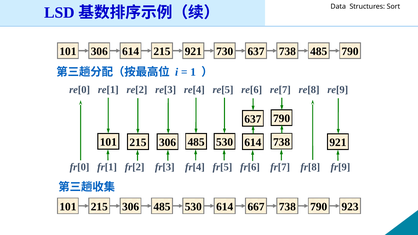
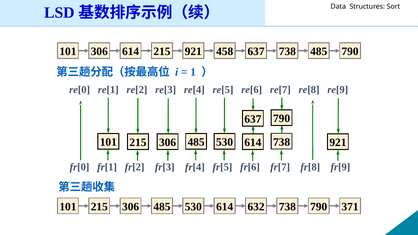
730: 730 -> 458 (225, 52)
667: 667 -> 632 (256, 207)
923: 923 -> 371 (350, 207)
